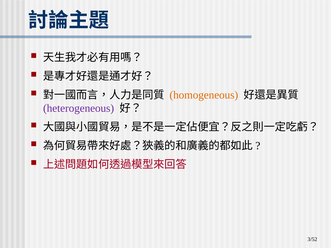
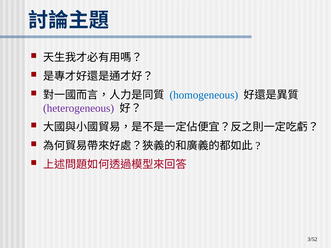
homogeneous colour: orange -> blue (204, 95)
